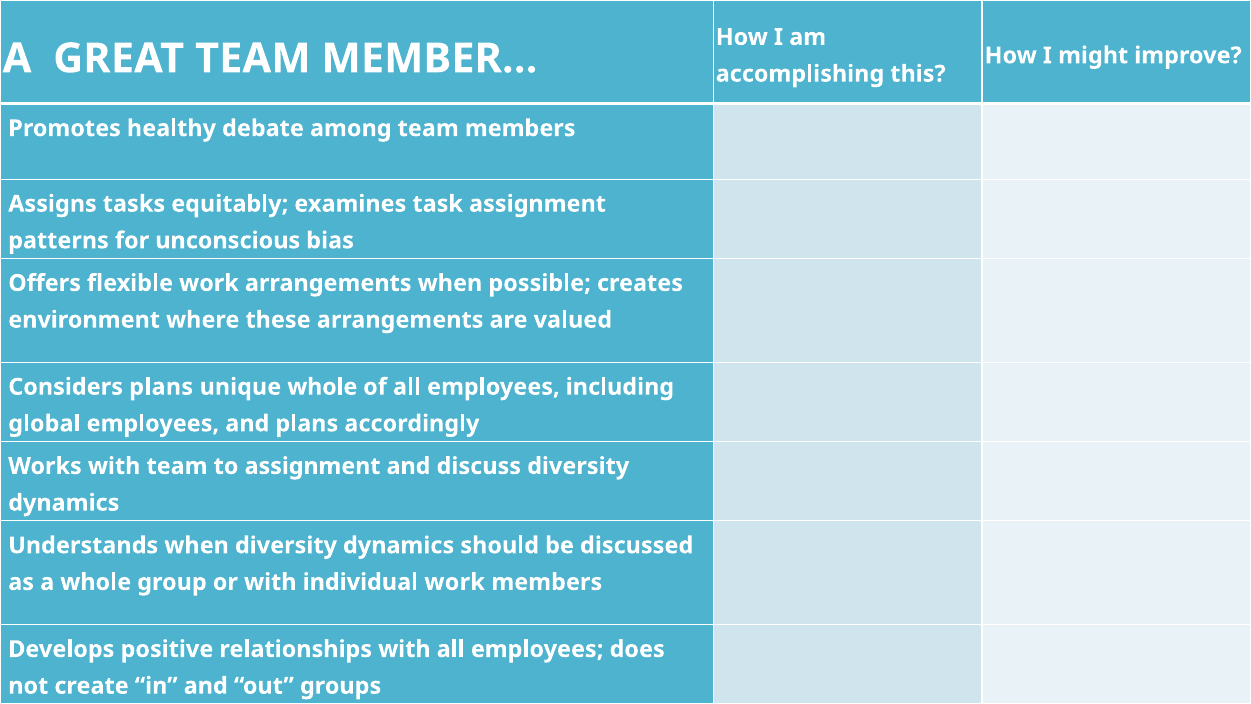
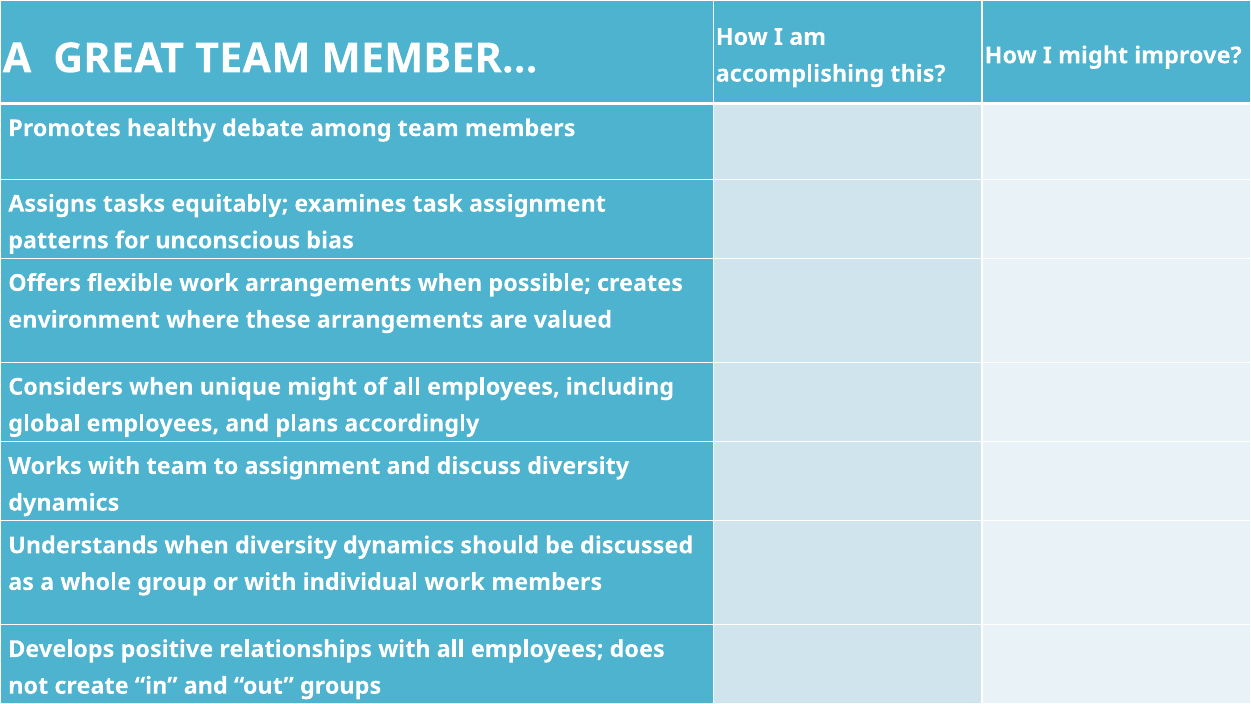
Considers plans: plans -> when (161, 387)
unique whole: whole -> might (322, 387)
